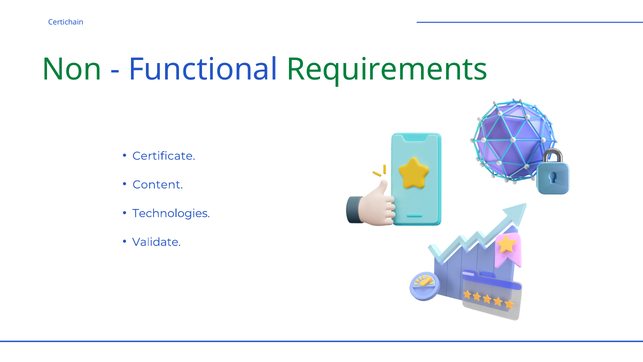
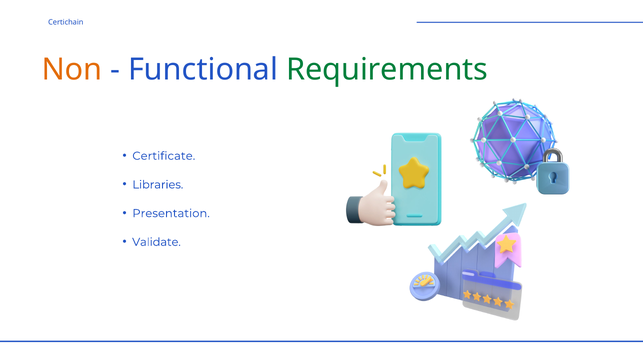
Non colour: green -> orange (72, 69)
Content: Content -> Libraries (158, 185)
Technologies: Technologies -> Presentation (171, 213)
